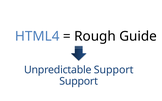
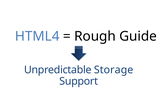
Unpredictable Support: Support -> Storage (114, 70)
